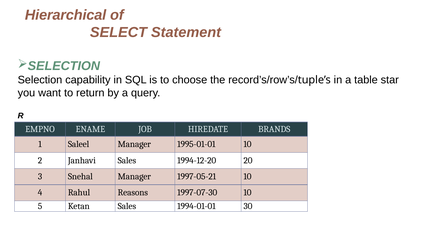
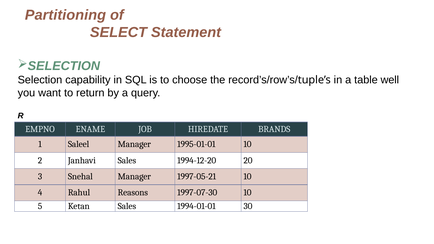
Hierarchical: Hierarchical -> Partitioning (65, 15)
star: star -> well (390, 80)
